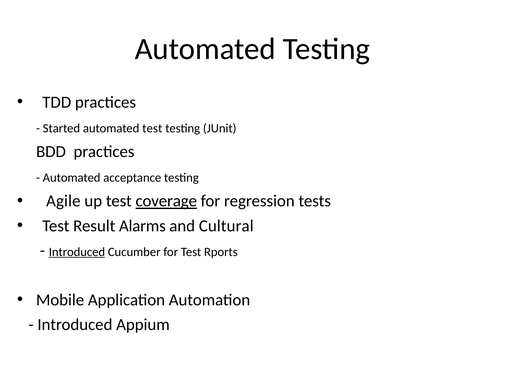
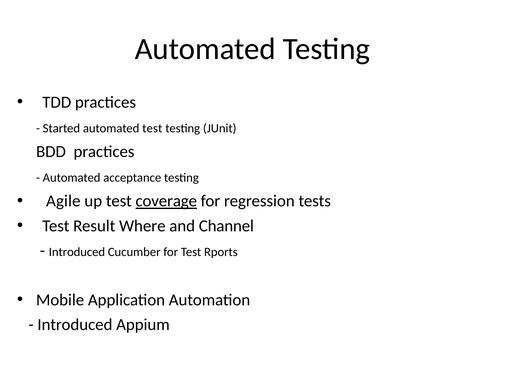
Alarms: Alarms -> Where (142, 226)
Cultural: Cultural -> Channel (226, 226)
Introduced underline: present -> none (77, 252)
